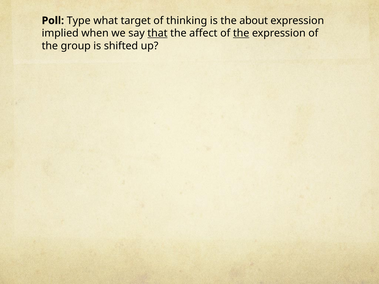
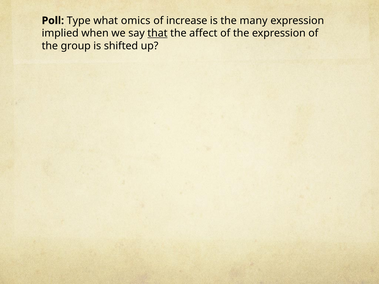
target: target -> omics (136, 21)
thinking: thinking -> increase (187, 21)
about: about -> many (254, 21)
the underline: present -> none (241, 33)
